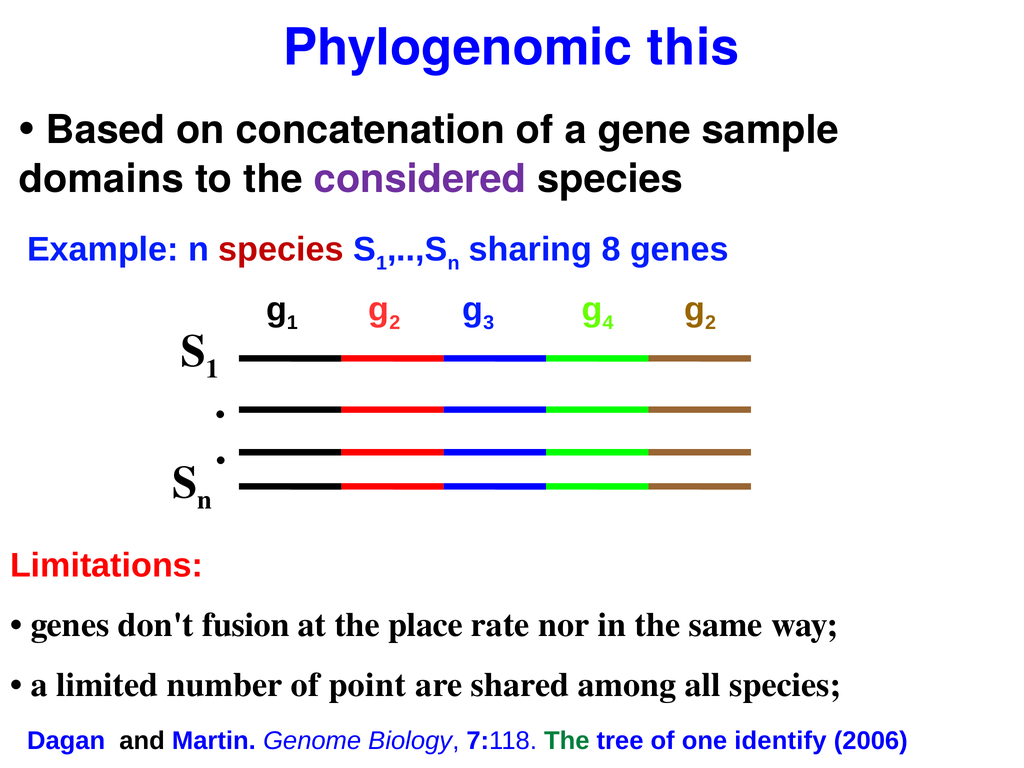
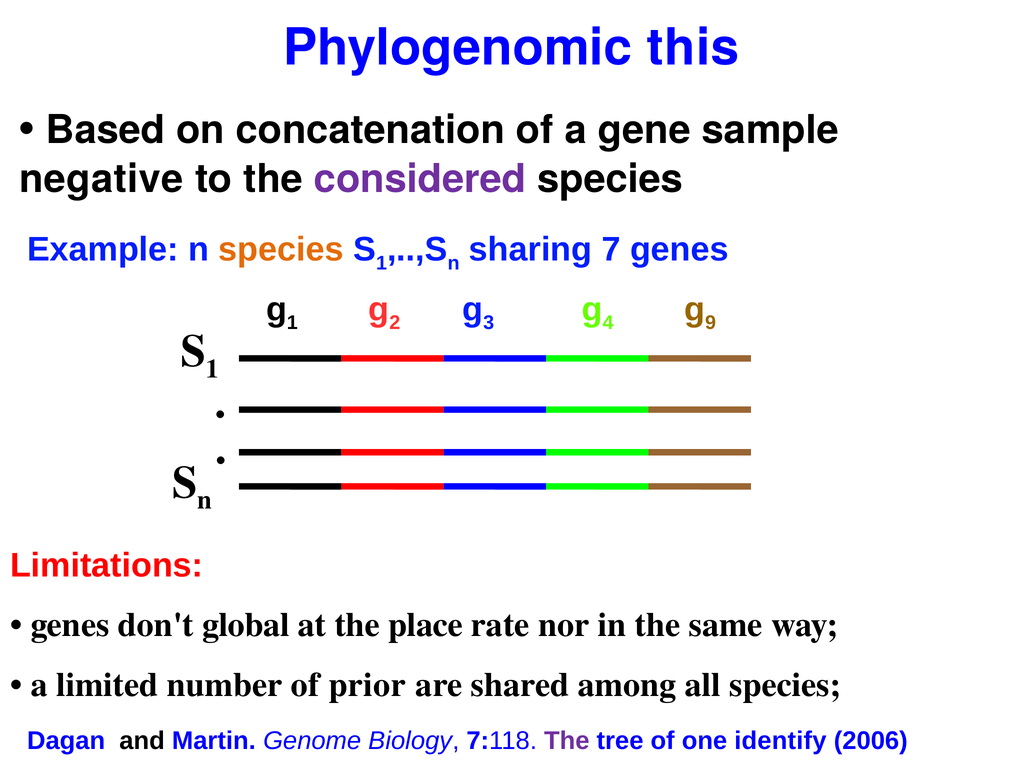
domains: domains -> negative (101, 179)
species colour: red -> orange (281, 250)
8: 8 -> 7 (611, 250)
2: 2 -> 9 (711, 323)
fusion: fusion -> global (246, 625)
point: point -> prior (367, 685)
The colour: green -> purple (567, 741)
